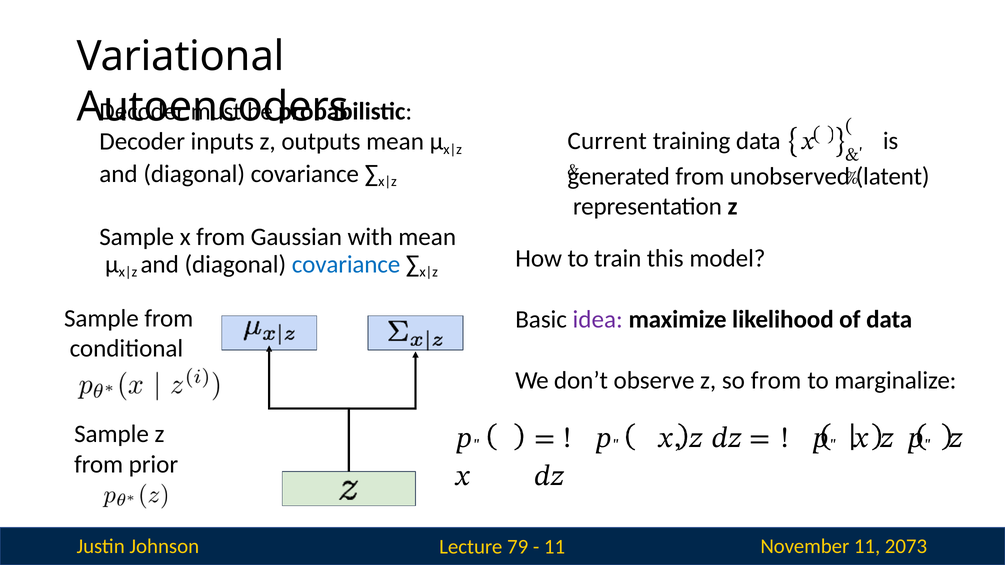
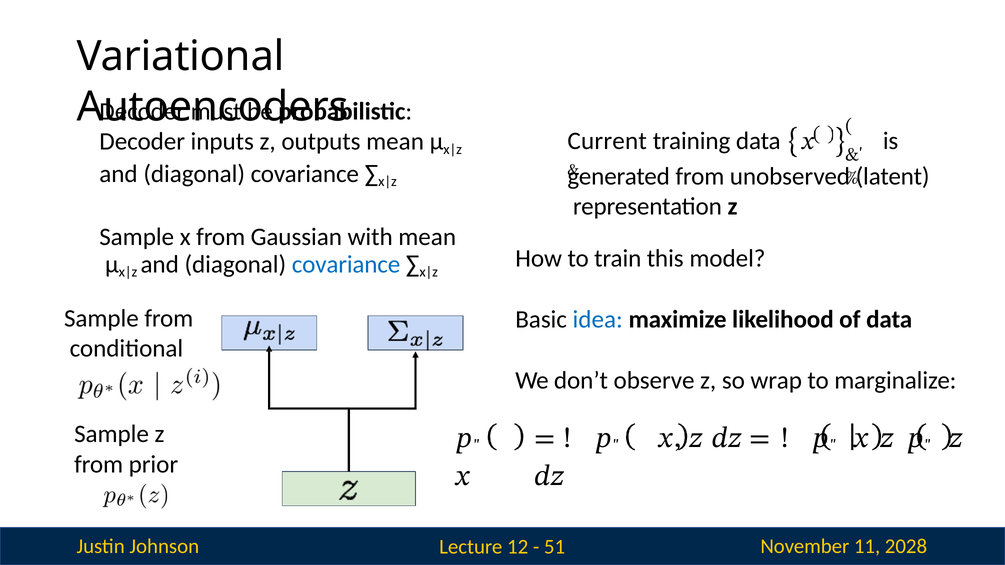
idea colour: purple -> blue (598, 320)
so from: from -> wrap (776, 381)
79: 79 -> 12 (518, 547)
11: 11 -> 51 (555, 547)
2073: 2073 -> 2028 (906, 547)
